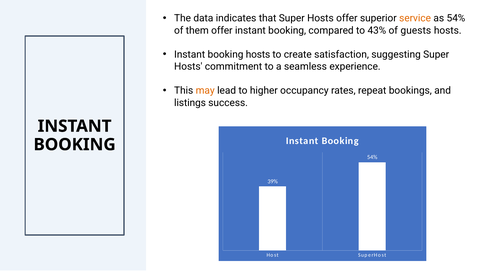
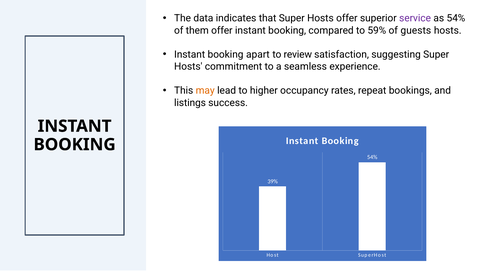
service colour: orange -> purple (415, 18)
43%: 43% -> 59% (377, 30)
booking hosts: hosts -> apart (258, 54)
create: create -> review (298, 54)
